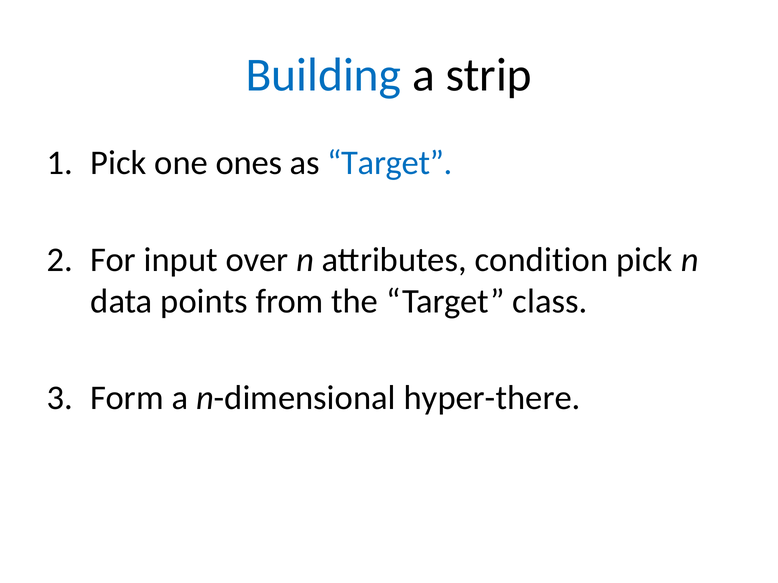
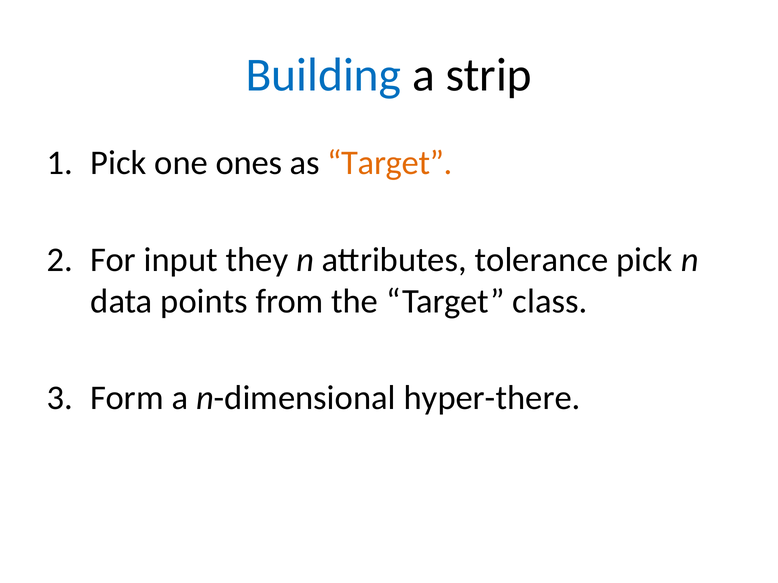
Target colour: blue -> orange (390, 163)
over: over -> they (257, 260)
condition: condition -> tolerance (542, 260)
